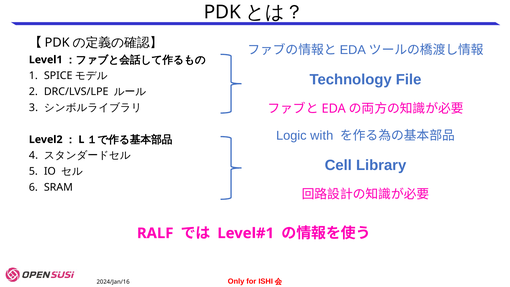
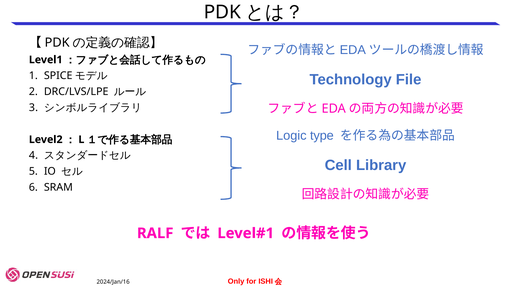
with: with -> type (322, 136)
